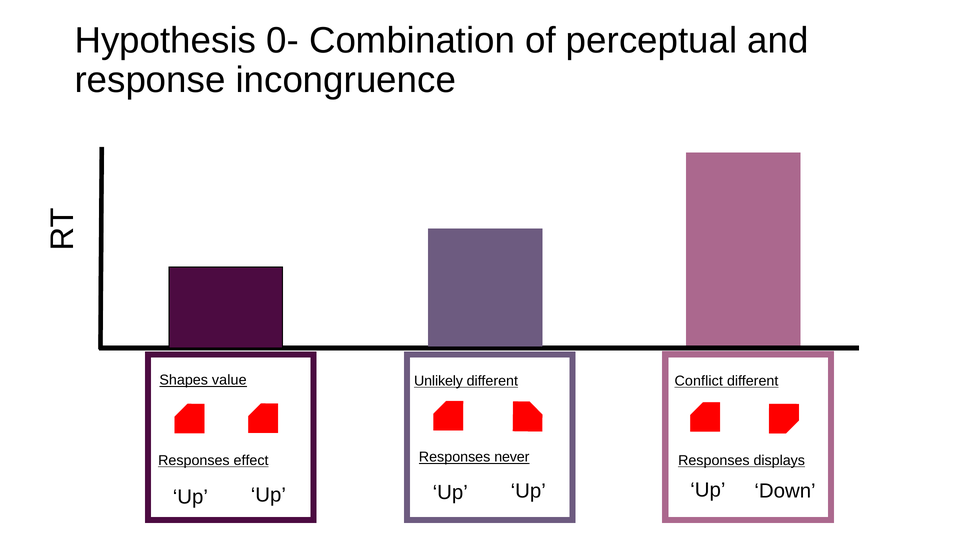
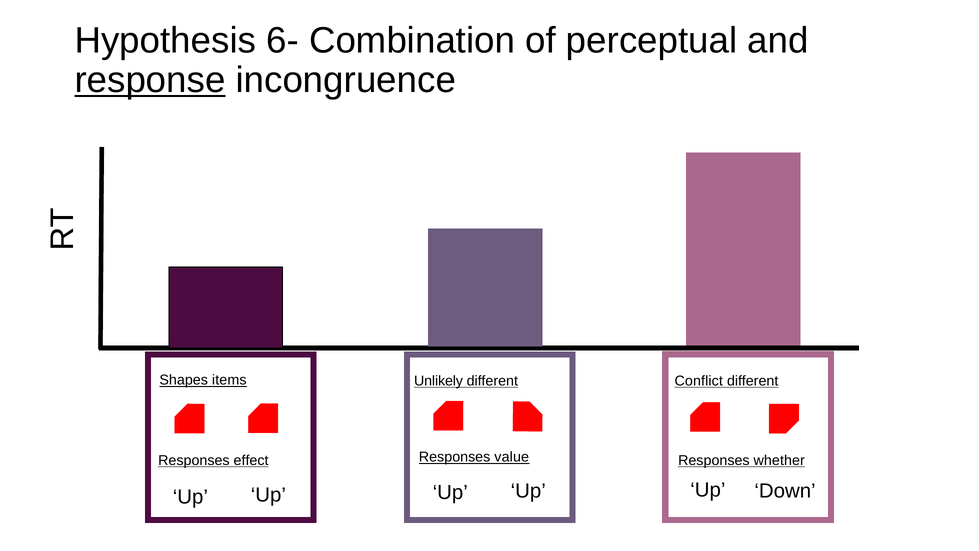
0-: 0- -> 6- (283, 40)
response underline: none -> present (150, 80)
value: value -> items (229, 380)
never: never -> value (512, 457)
displays: displays -> whether (779, 460)
